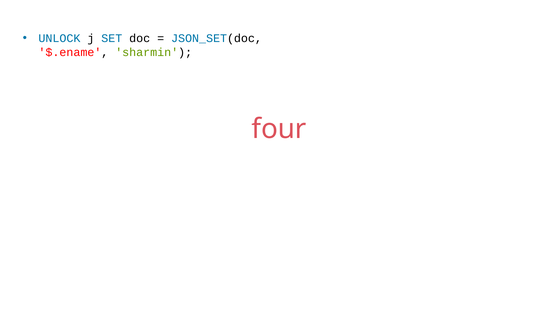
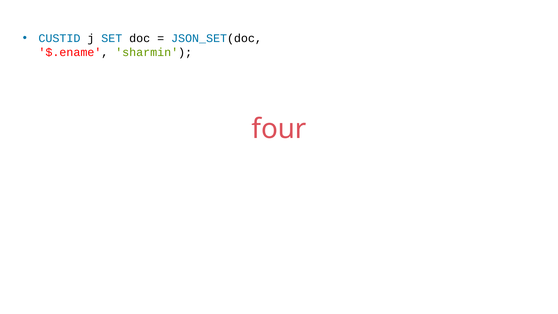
UNLOCK: UNLOCK -> CUSTID (59, 38)
